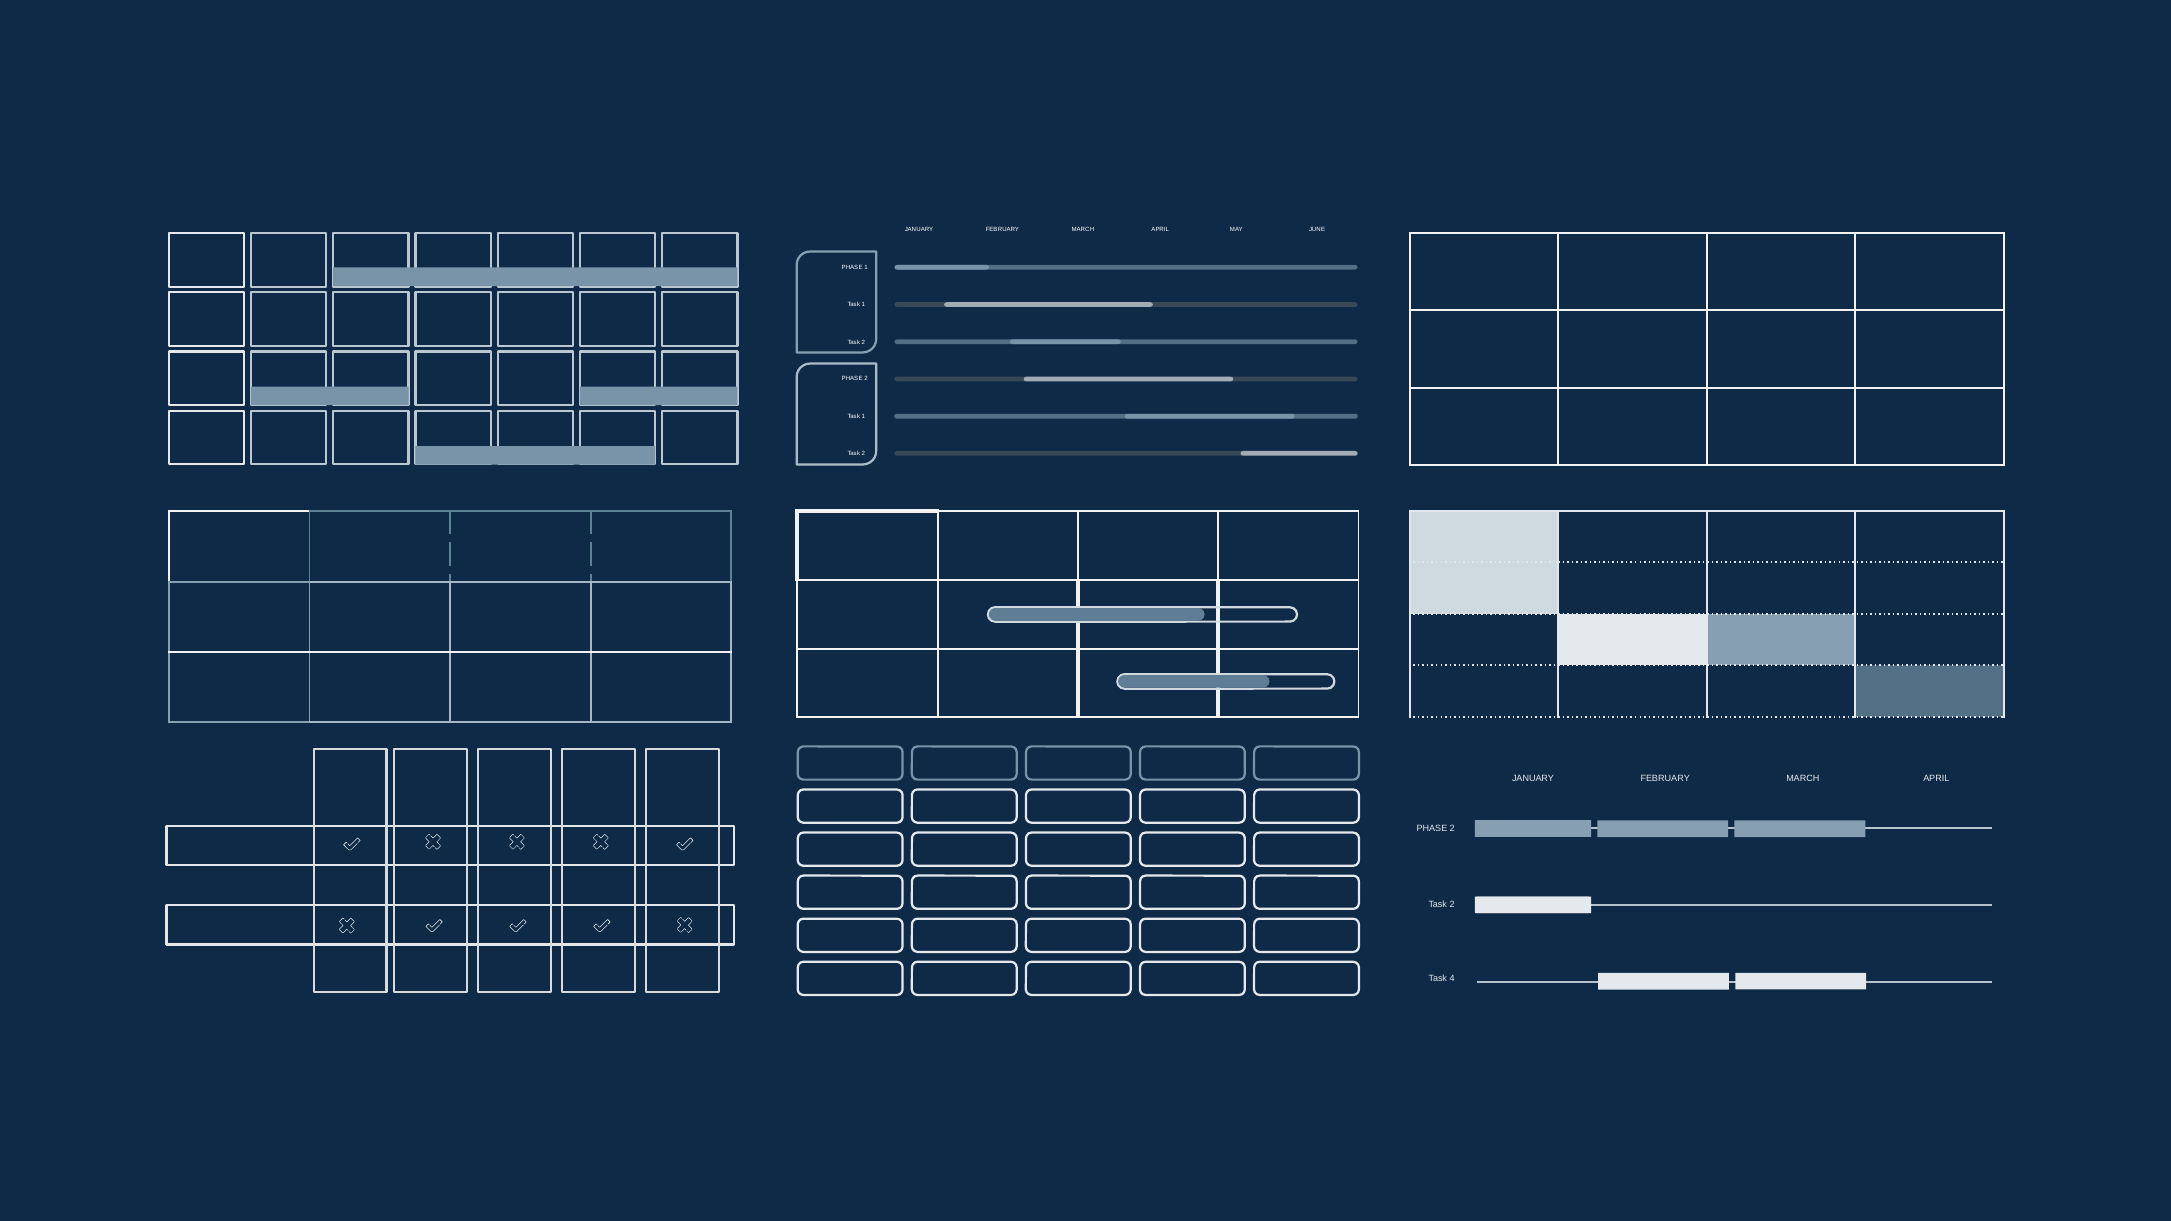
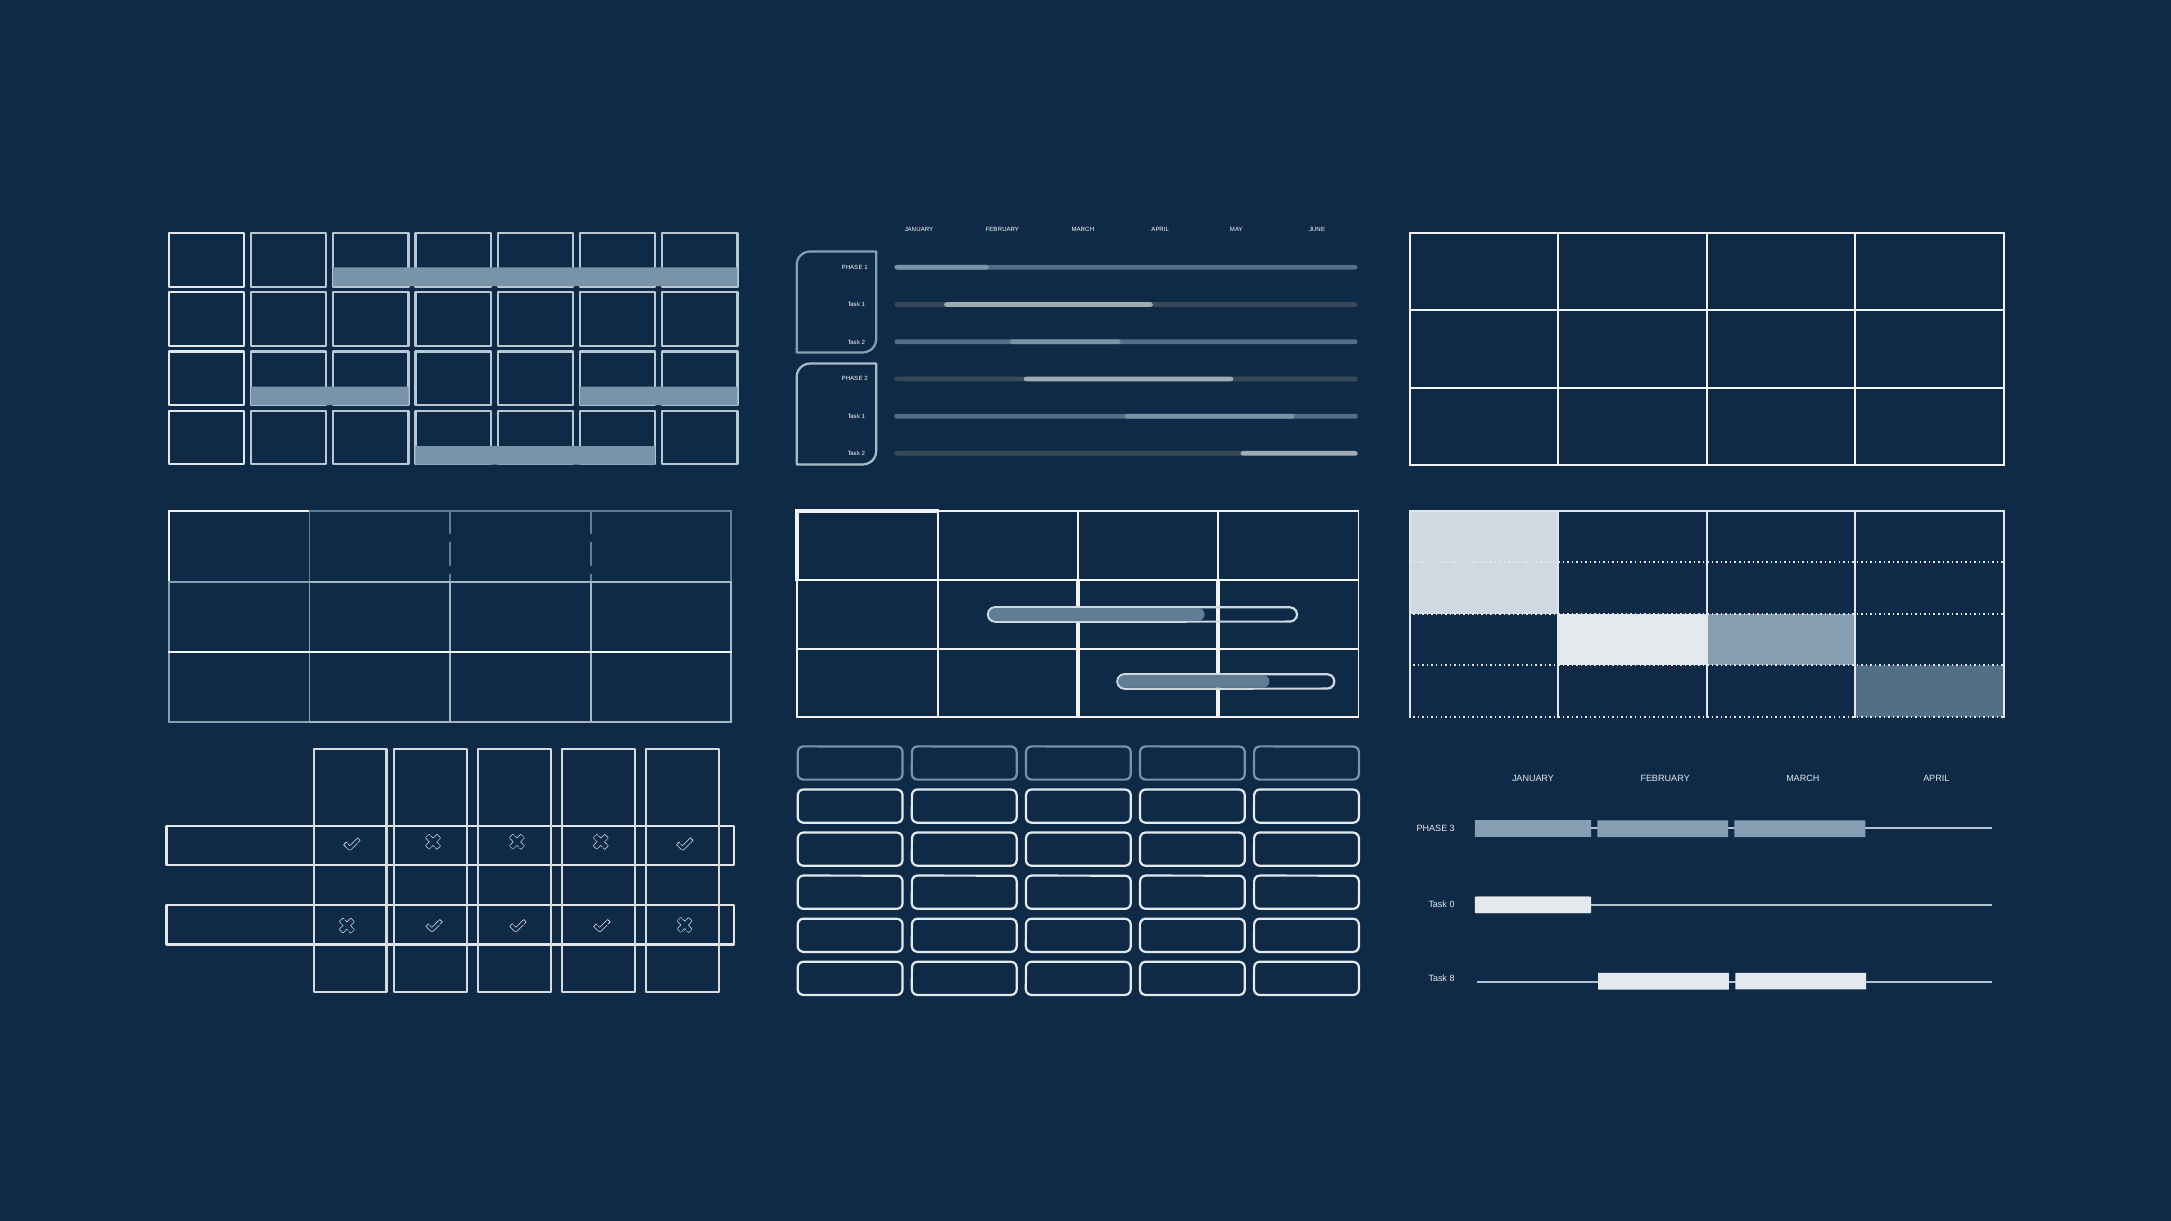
2: 2 -> 3 (1452, 829)
2: 2 -> 0 (1452, 904)
4: 4 -> 8 (1452, 979)
